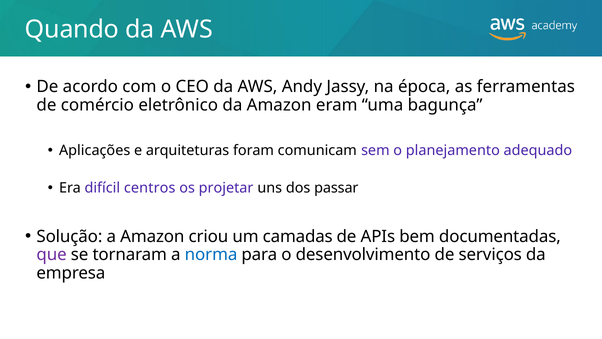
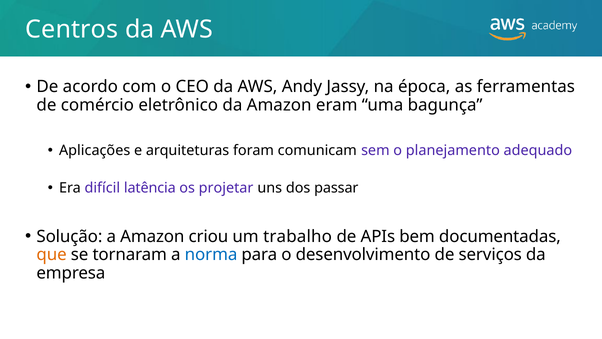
Quando: Quando -> Centros (72, 30)
centros: centros -> latência (150, 188)
camadas: camadas -> trabalho (298, 236)
que colour: purple -> orange (52, 255)
